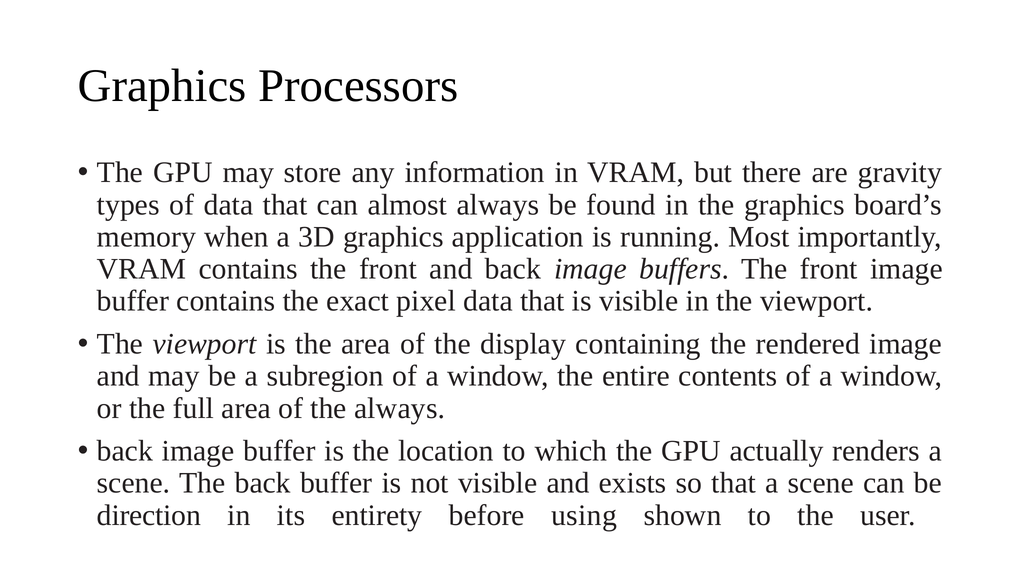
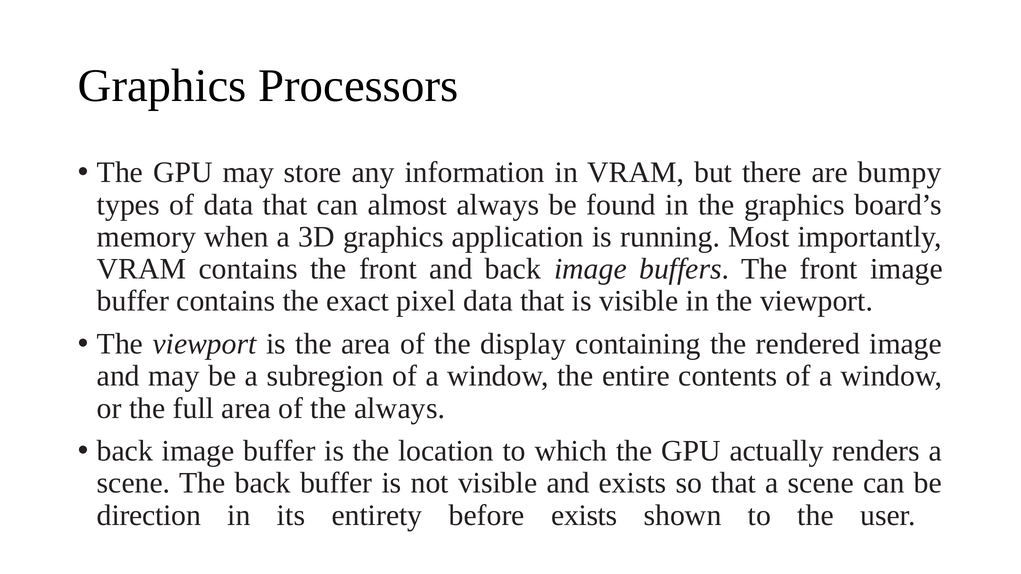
gravity: gravity -> bumpy (900, 173)
before using: using -> exists (584, 516)
